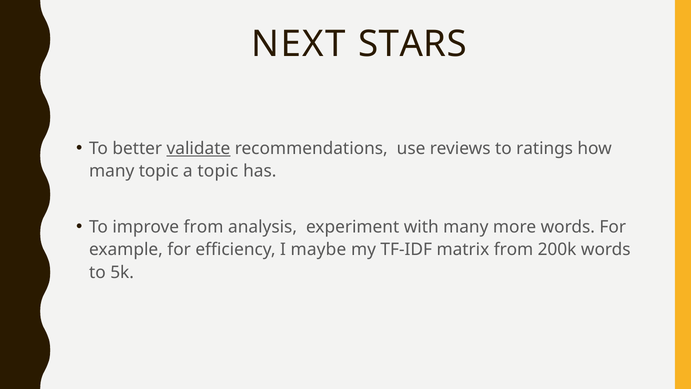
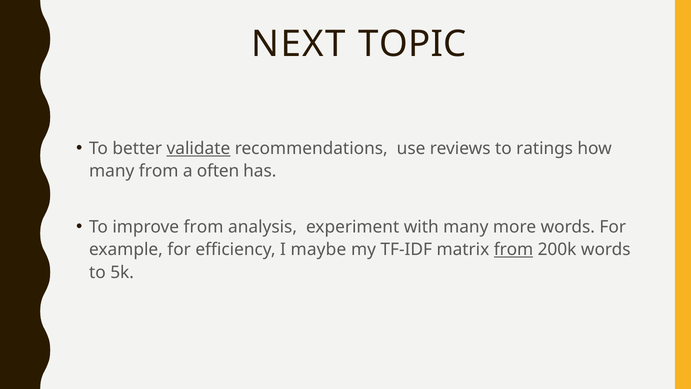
STARS: STARS -> TOPIC (412, 44)
many topic: topic -> from (159, 171)
a topic: topic -> often (218, 171)
from underline: none -> present (513, 249)
